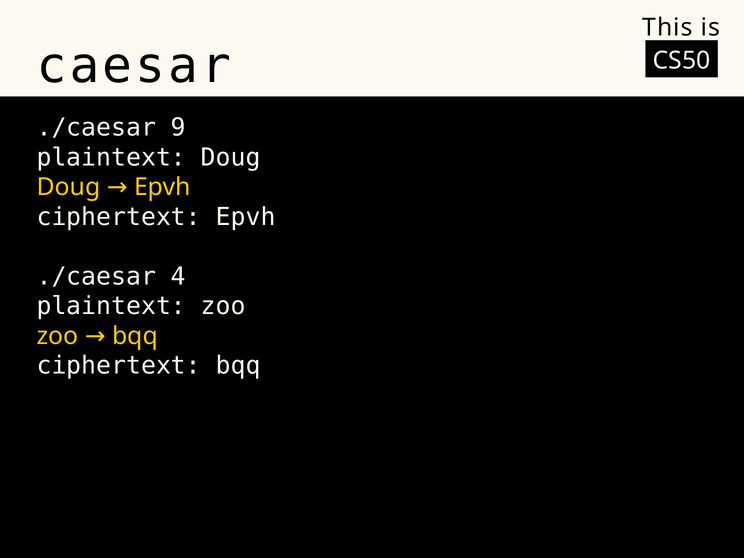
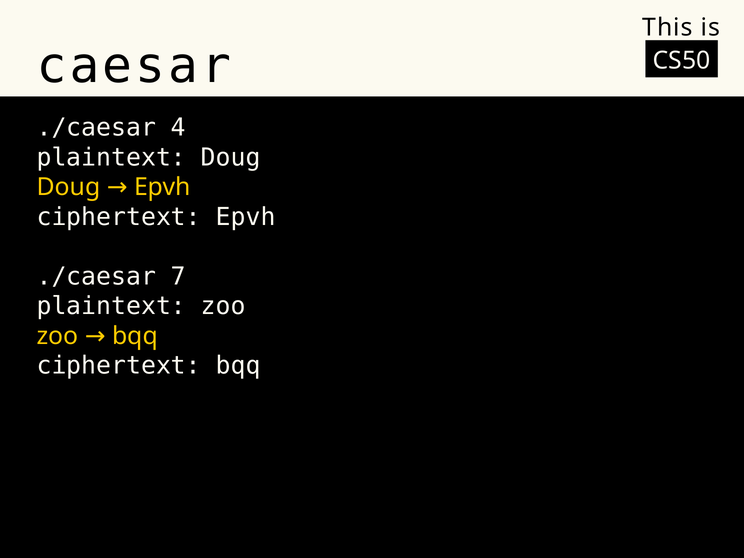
9: 9 -> 4 (178, 128)
4: 4 -> 7 (178, 277)
